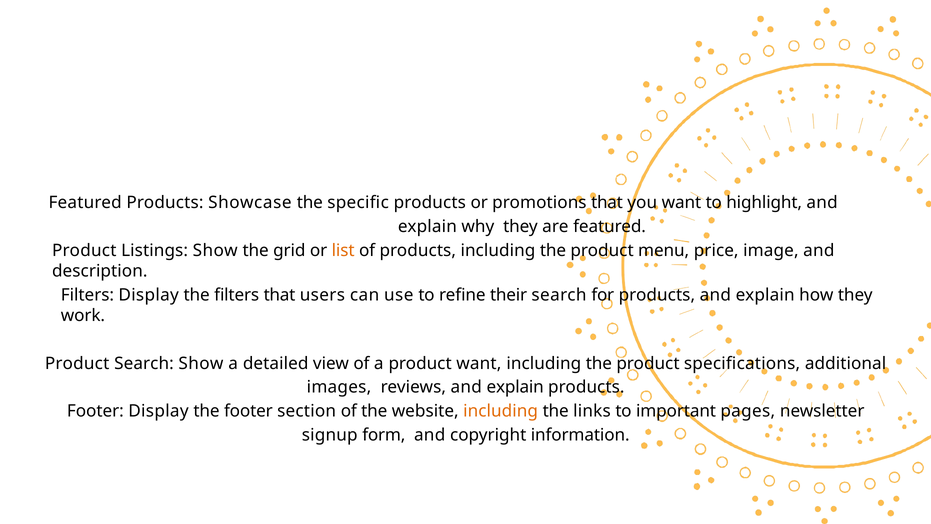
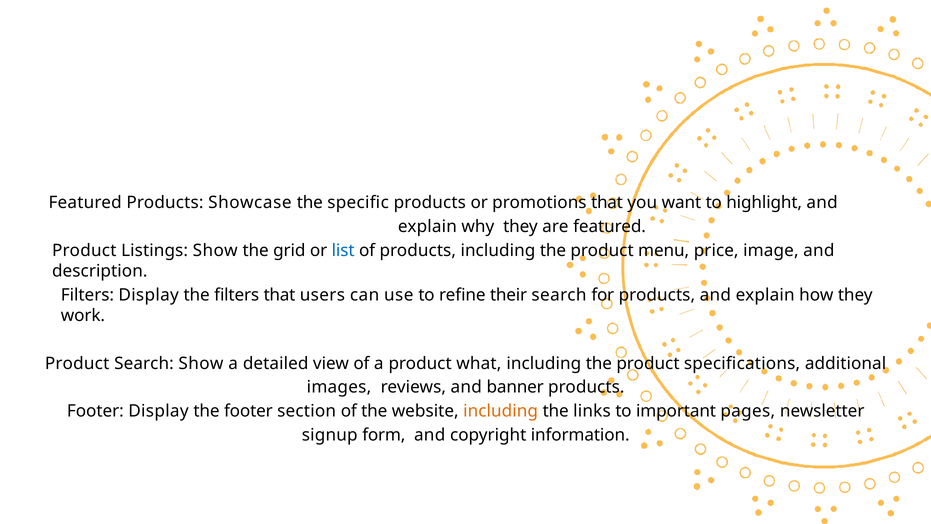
list colour: orange -> blue (343, 250)
product want: want -> what (479, 363)
reviews and explain: explain -> banner (515, 387)
